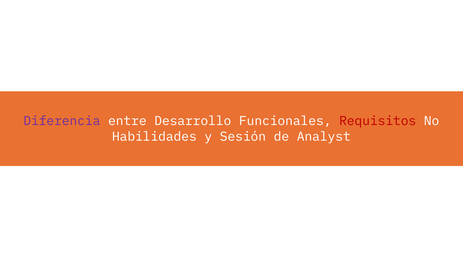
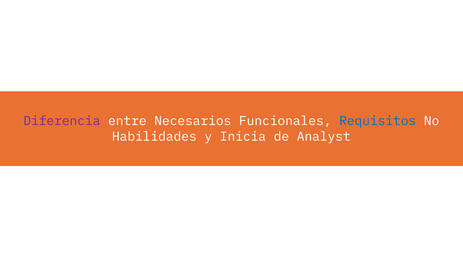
Desarrollo: Desarrollo -> Necesarios (193, 121)
Requisitos colour: red -> blue (378, 121)
Sesión: Sesión -> Inicia (243, 136)
